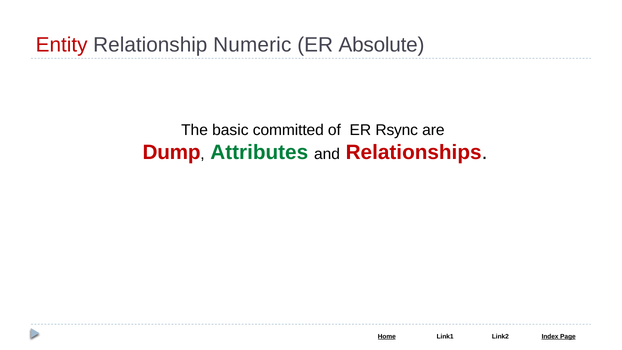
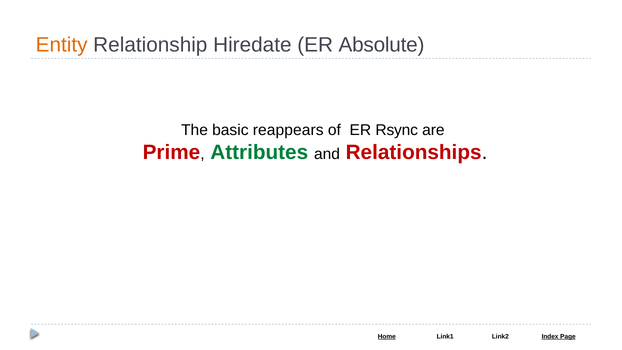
Entity colour: red -> orange (62, 45)
Numeric: Numeric -> Hiredate (252, 45)
committed: committed -> reappears (288, 130)
Dump: Dump -> Prime (171, 152)
